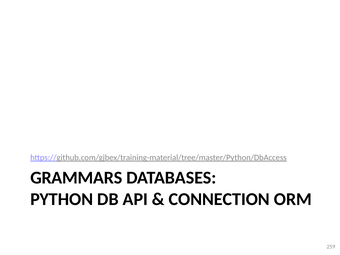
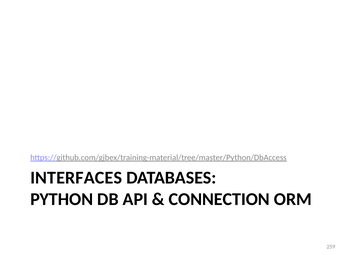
GRAMMARS: GRAMMARS -> INTERFACES (76, 178)
